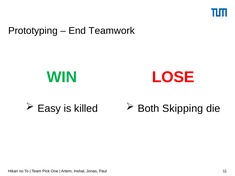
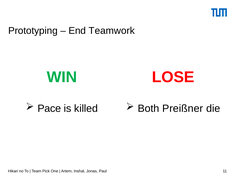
Easy: Easy -> Pace (49, 109)
Skipping: Skipping -> Preißner (183, 109)
